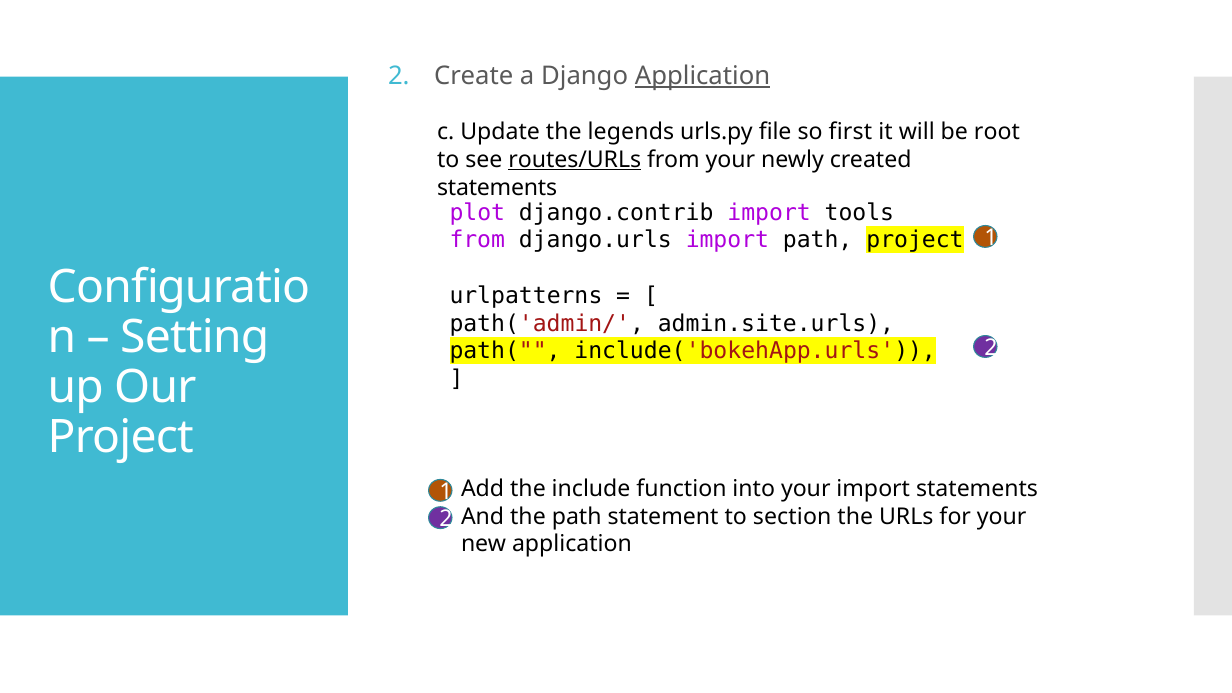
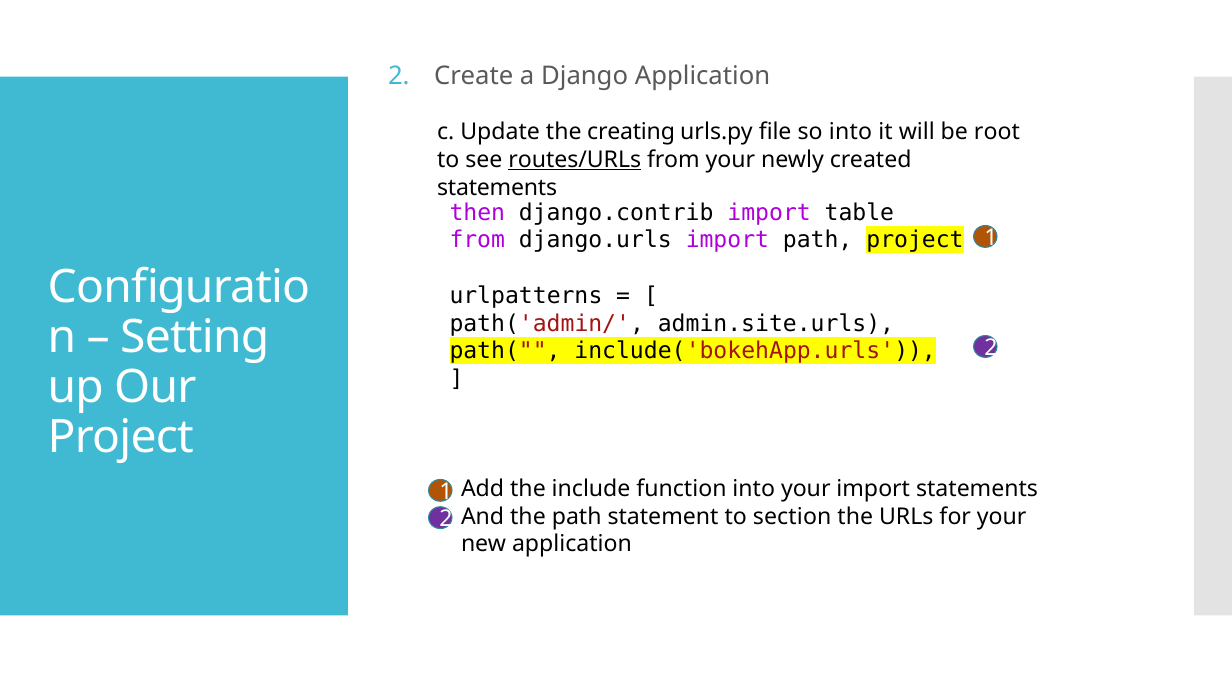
Application underline: present -> none (703, 76)
legends: legends -> creating (631, 132)
so first: first -> into (850, 132)
plot: plot -> then (477, 213)
tools: tools -> table (859, 213)
